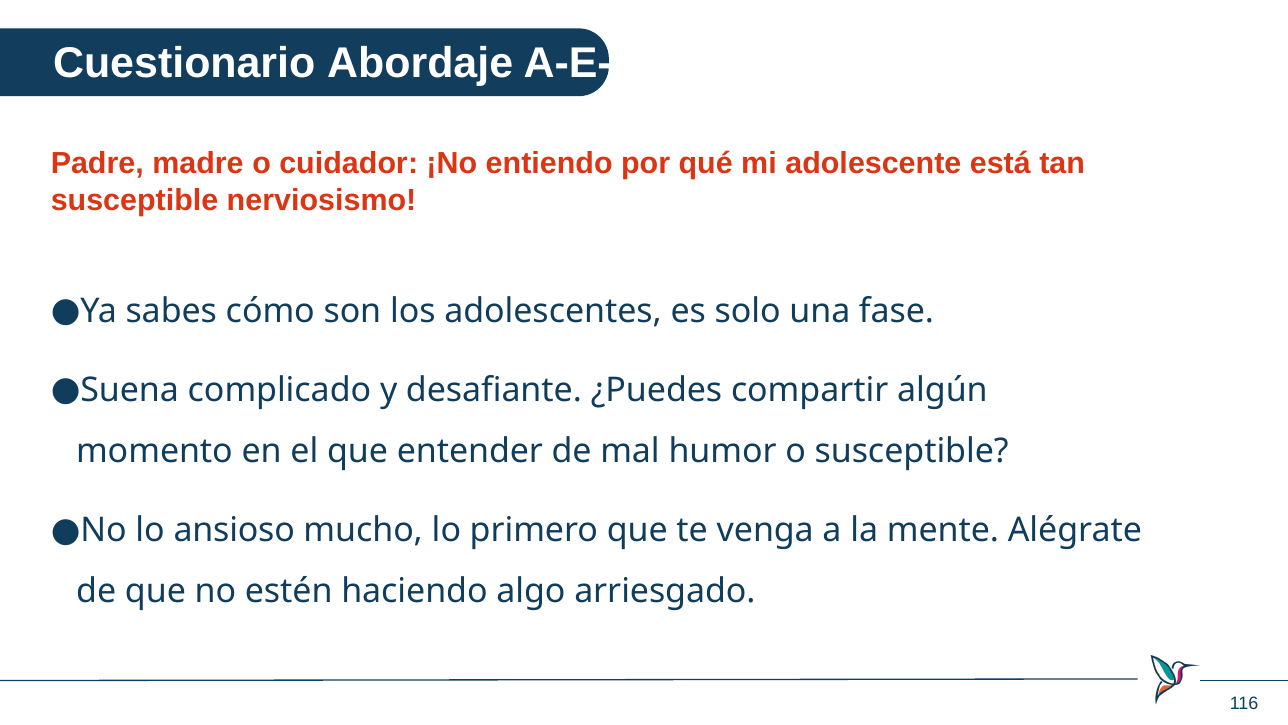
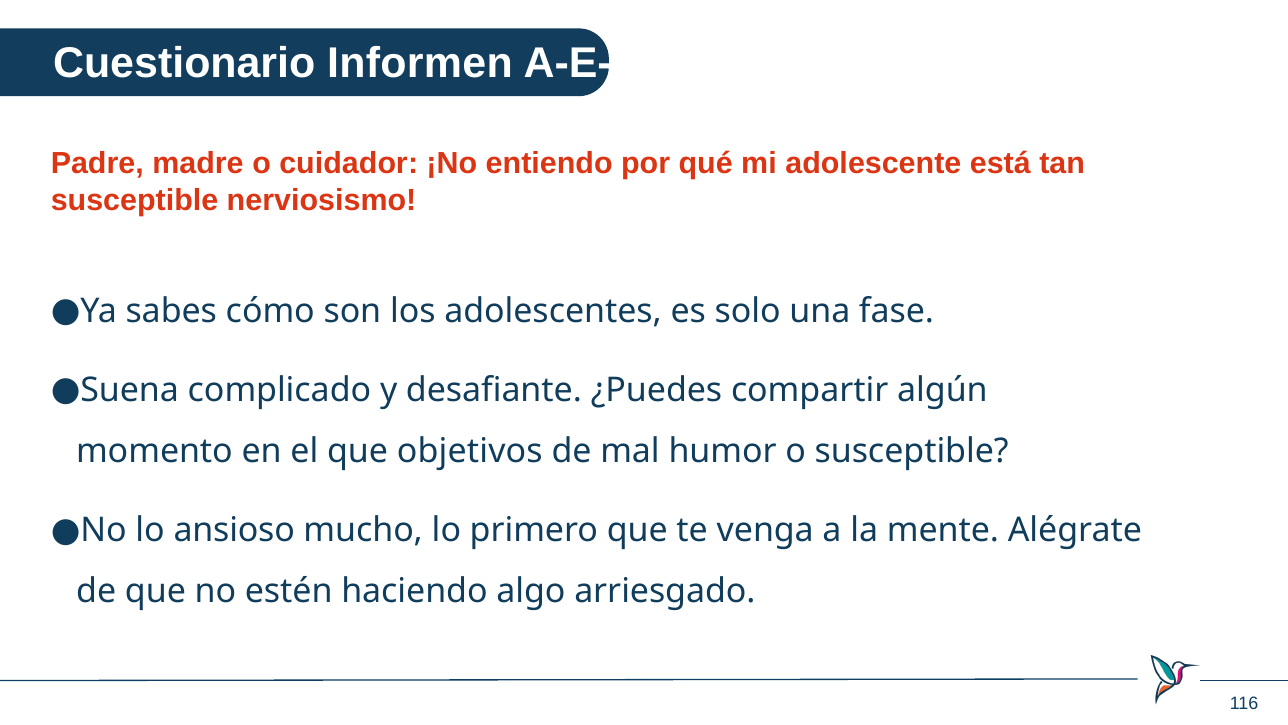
Abordaje: Abordaje -> Informen (420, 63)
entender: entender -> objetivos (470, 451)
